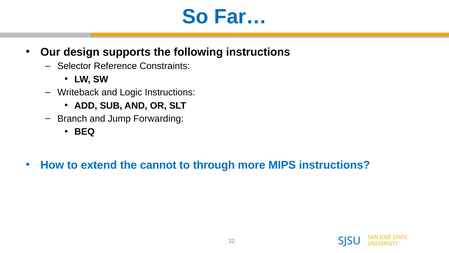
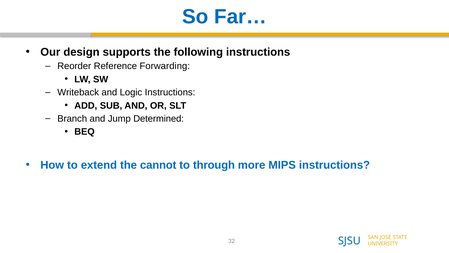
Selector: Selector -> Reorder (74, 66)
Constraints: Constraints -> Forwarding (165, 66)
Forwarding: Forwarding -> Determined (159, 119)
